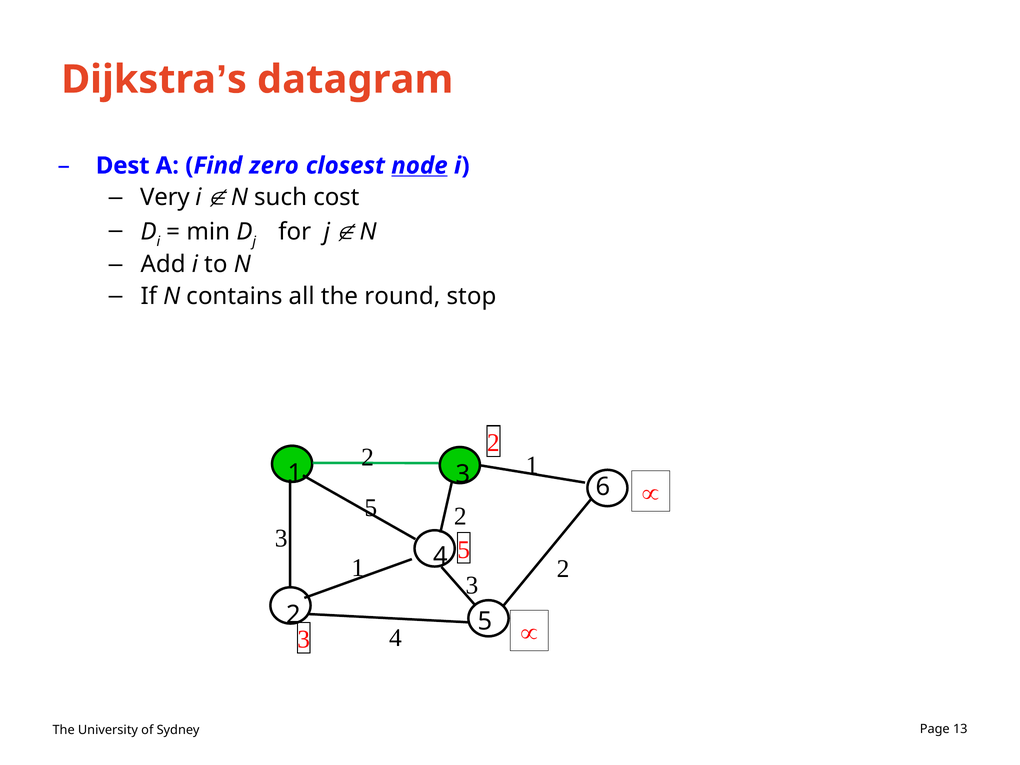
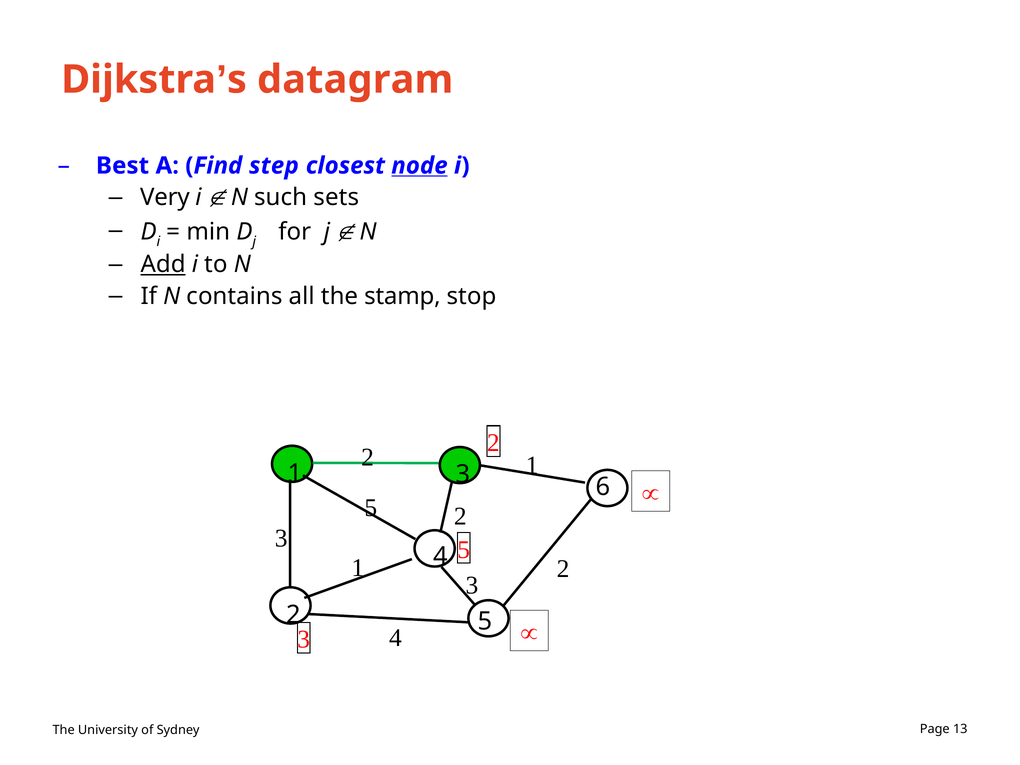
Dest: Dest -> Best (123, 166)
zero: zero -> step (274, 166)
cost: cost -> sets (336, 197)
Add underline: none -> present (163, 264)
round: round -> stamp (402, 296)
